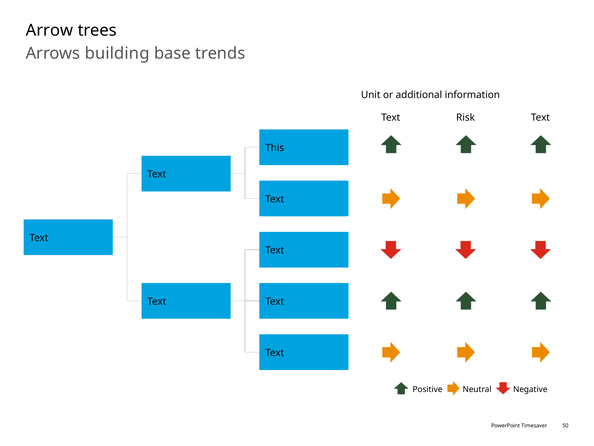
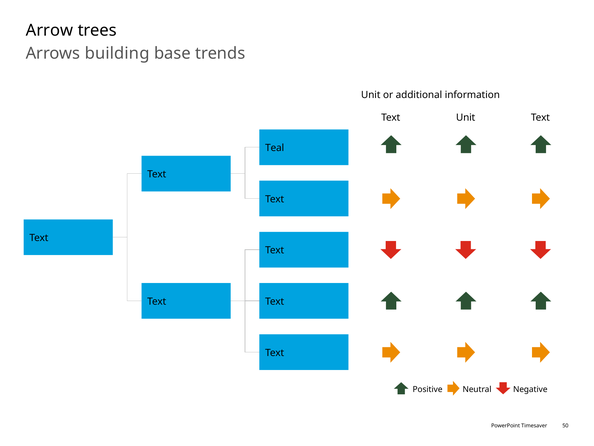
Risk: Risk -> Unit (466, 117)
This: This -> Teal (275, 148)
